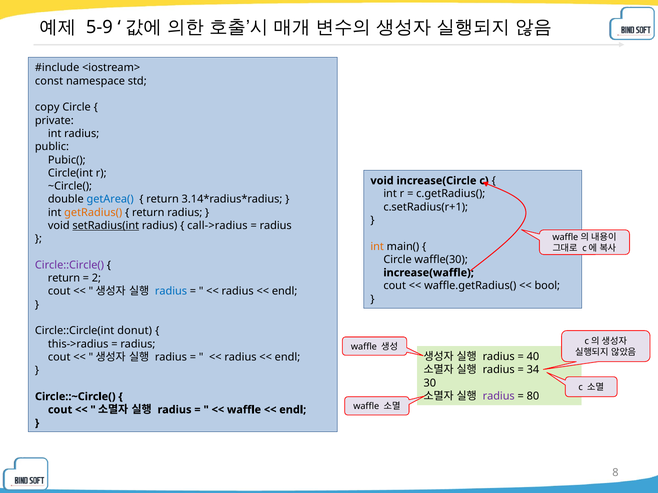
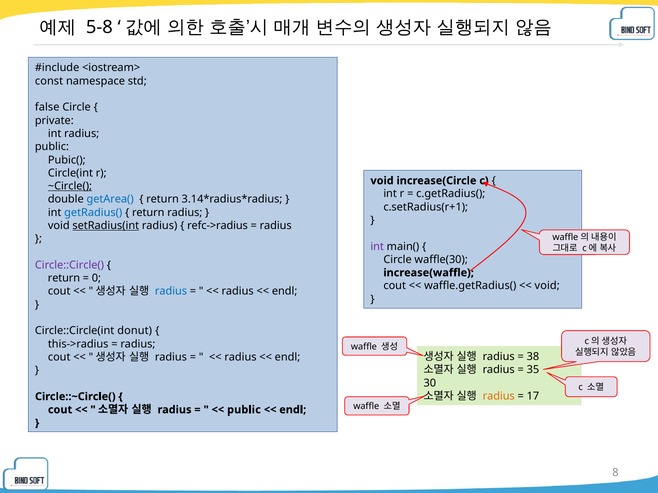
5-9: 5-9 -> 5-8 (99, 27)
copy: copy -> false (47, 107)
~Circle( underline: none -> present (70, 186)
getRadius( colour: orange -> blue (93, 213)
call->radius: call->radius -> refc->radius (218, 226)
int colour: orange -> purple (377, 247)
2: 2 -> 0 (96, 278)
bool: bool -> void (547, 286)
40: 40 -> 38 (533, 357)
34: 34 -> 35 (533, 370)
radius colour: purple -> orange (499, 397)
80: 80 -> 17 (533, 397)
waffle: waffle -> public (244, 410)
